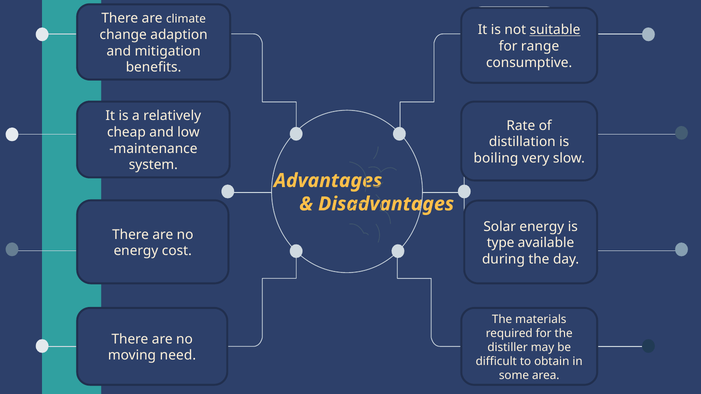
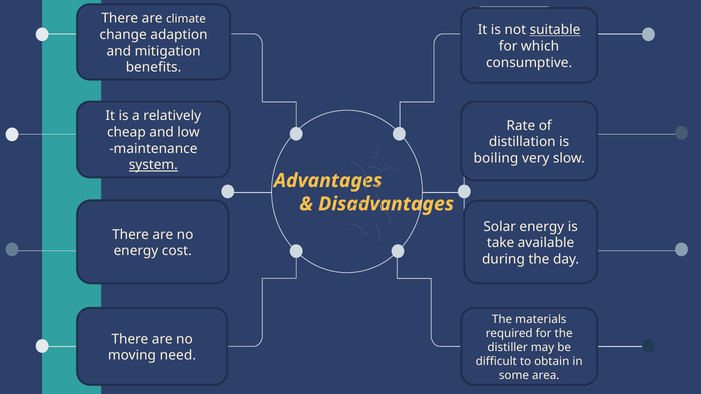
range: range -> which (540, 46)
system underline: none -> present (153, 165)
type: type -> take (501, 243)
